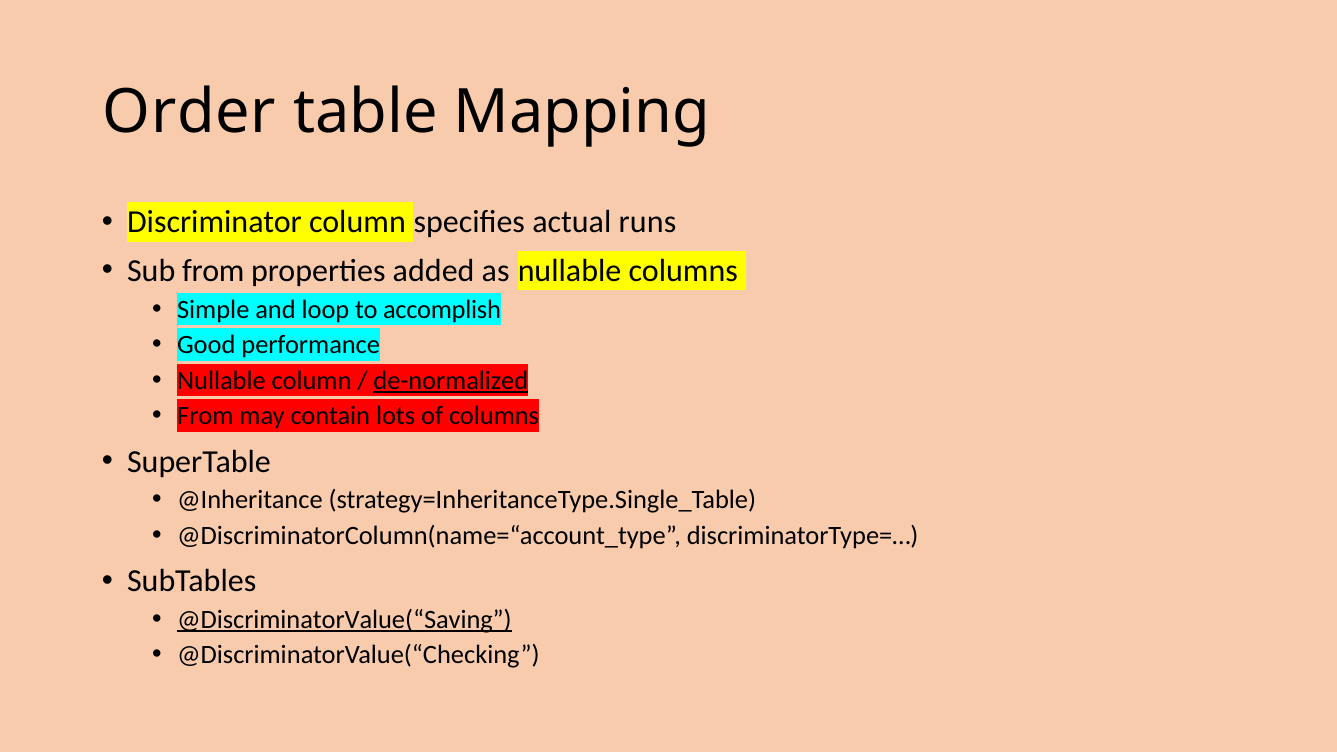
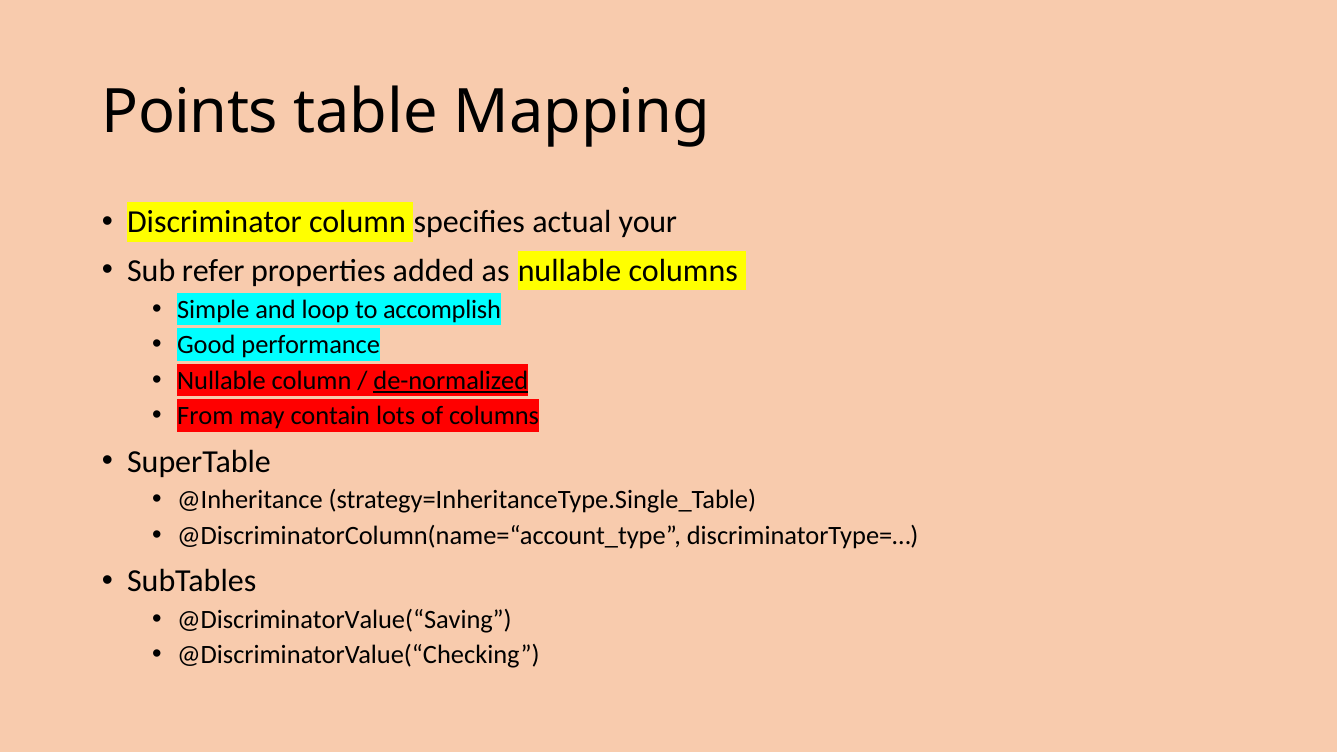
Order: Order -> Points (190, 112)
runs: runs -> your (648, 222)
Sub from: from -> refer (213, 271)
@DiscriminatorValue(“Saving underline: present -> none (344, 620)
